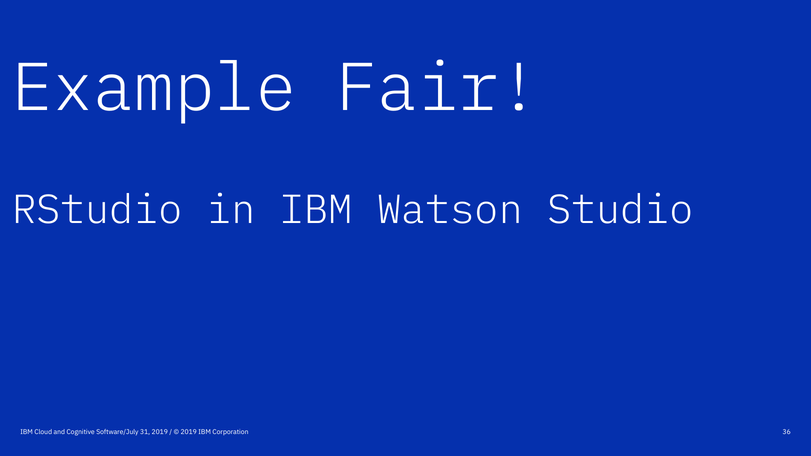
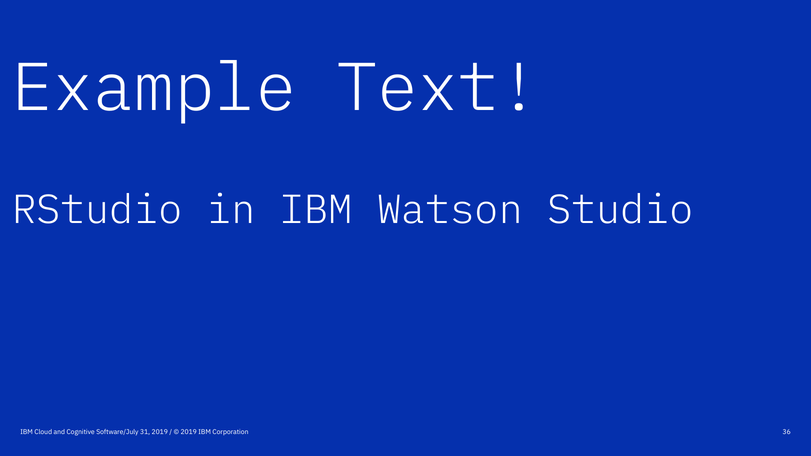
Fair: Fair -> Text (438, 88)
